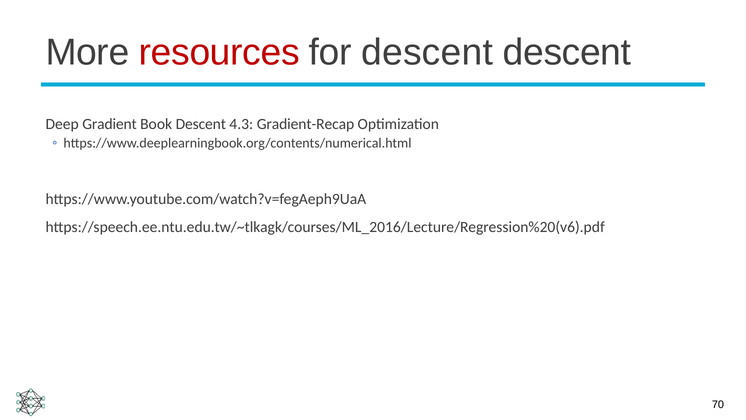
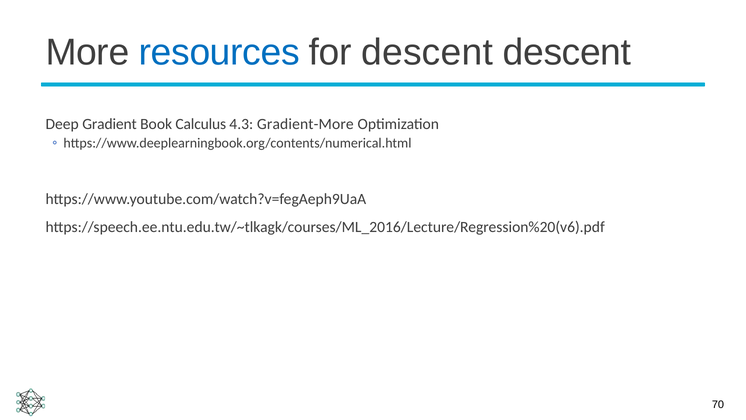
resources colour: red -> blue (219, 52)
Book Descent: Descent -> Calculus (201, 124)
Gradient-Recap: Gradient-Recap -> Gradient-More (305, 124)
